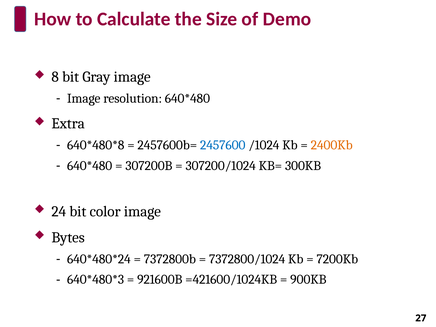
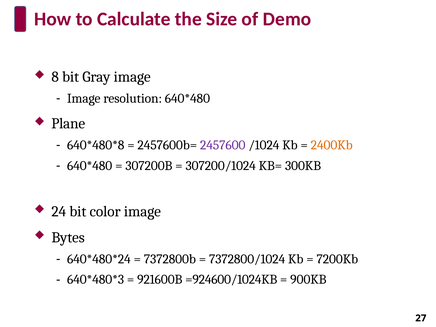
Extra: Extra -> Plane (68, 124)
2457600 colour: blue -> purple (223, 145)
=421600/1024KB: =421600/1024KB -> =924600/1024KB (231, 280)
